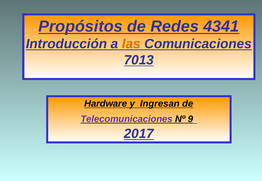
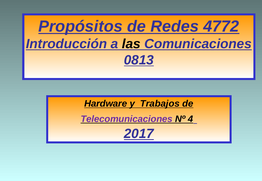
4341: 4341 -> 4772 (221, 27)
las colour: orange -> black (131, 44)
7013: 7013 -> 0813 (139, 60)
Ingresan: Ingresan -> Trabajos (160, 104)
9: 9 -> 4 (191, 119)
